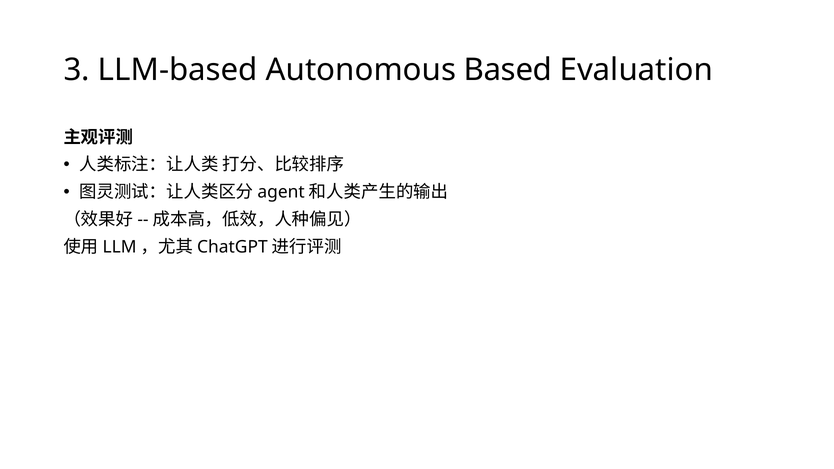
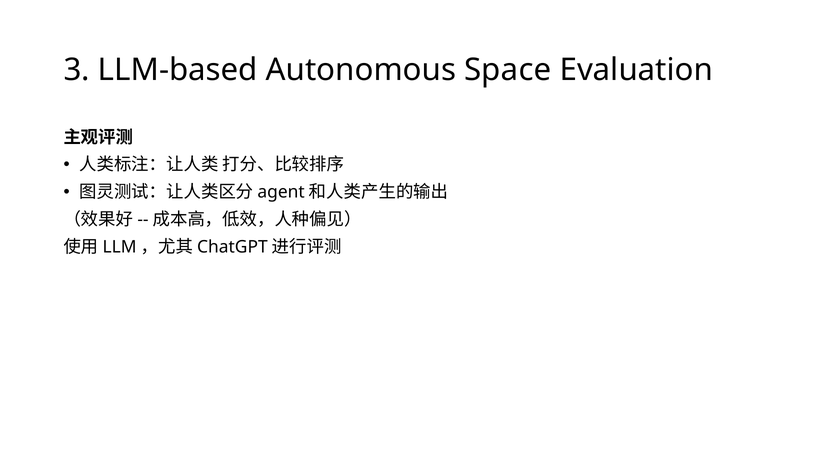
Based: Based -> Space (508, 70)
